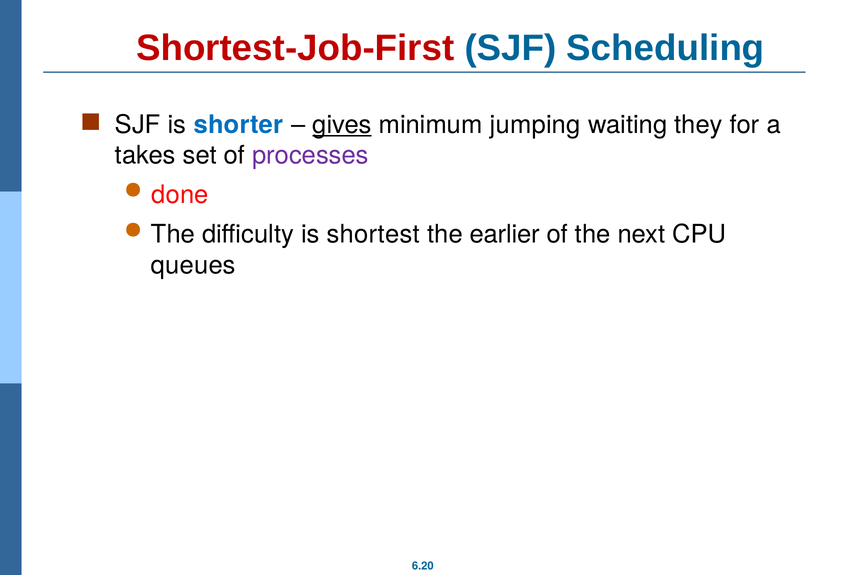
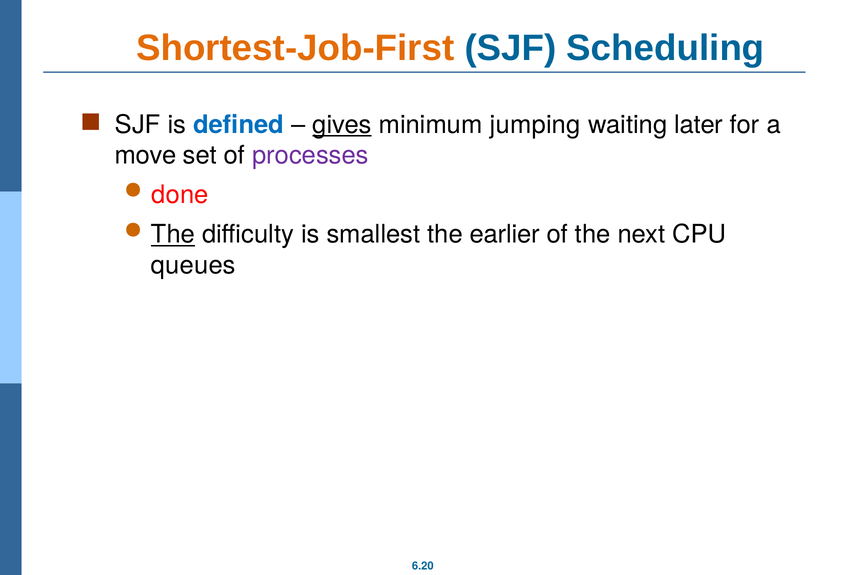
Shortest-Job-First colour: red -> orange (295, 48)
shorter: shorter -> defined (239, 125)
they: they -> later (699, 125)
takes: takes -> move (145, 155)
The underline: none -> present (173, 235)
shortest: shortest -> smallest (373, 235)
